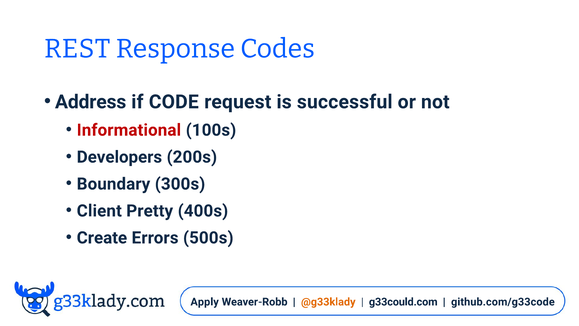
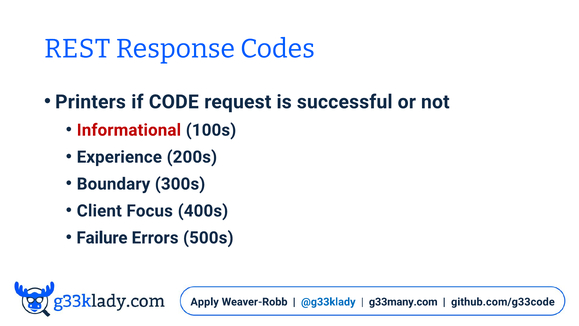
Address: Address -> Printers (90, 102)
Developers: Developers -> Experience (119, 157)
Pretty: Pretty -> Focus (150, 211)
Create: Create -> Failure (102, 238)
@g33klady colour: orange -> blue (328, 302)
g33could.com: g33could.com -> g33many.com (403, 302)
